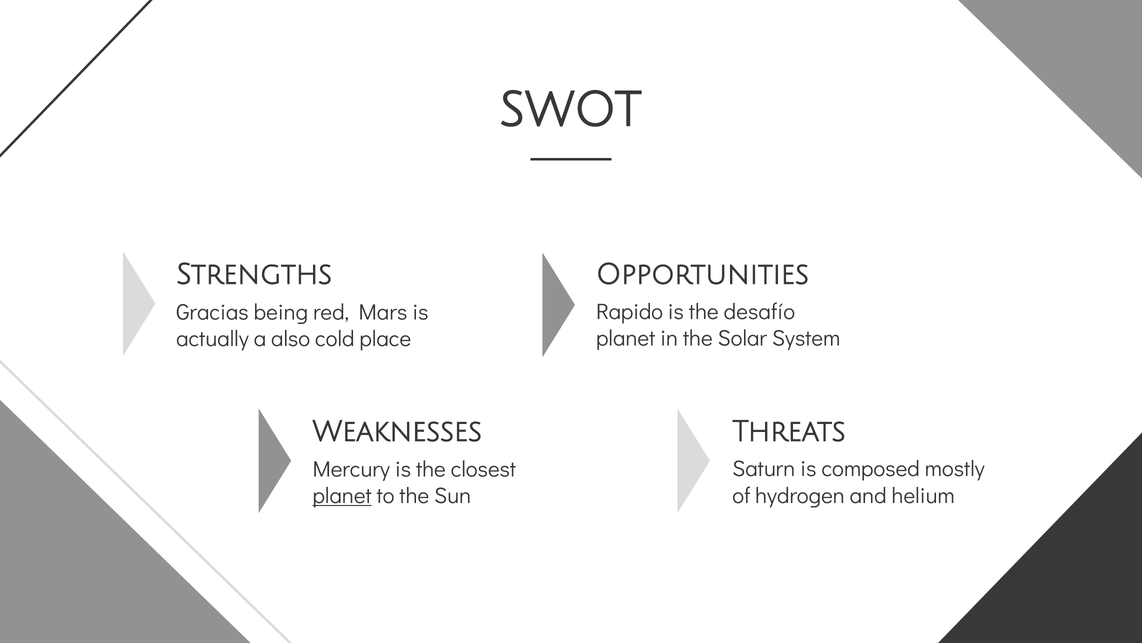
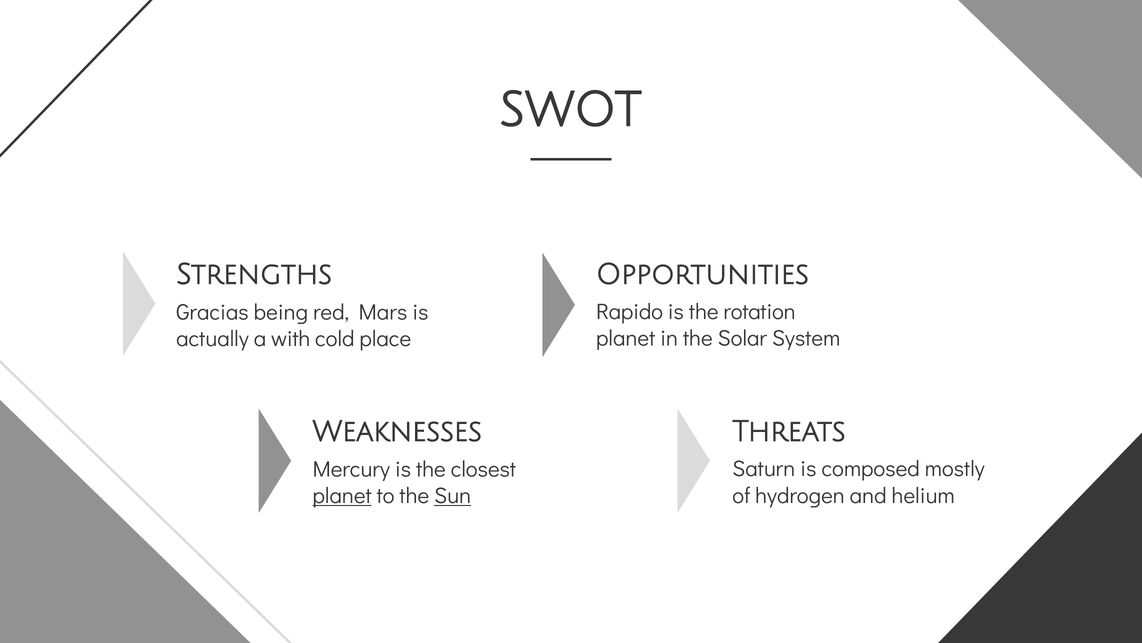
desafío: desafío -> rotation (760, 312)
also: also -> with (291, 339)
Sun underline: none -> present (453, 496)
